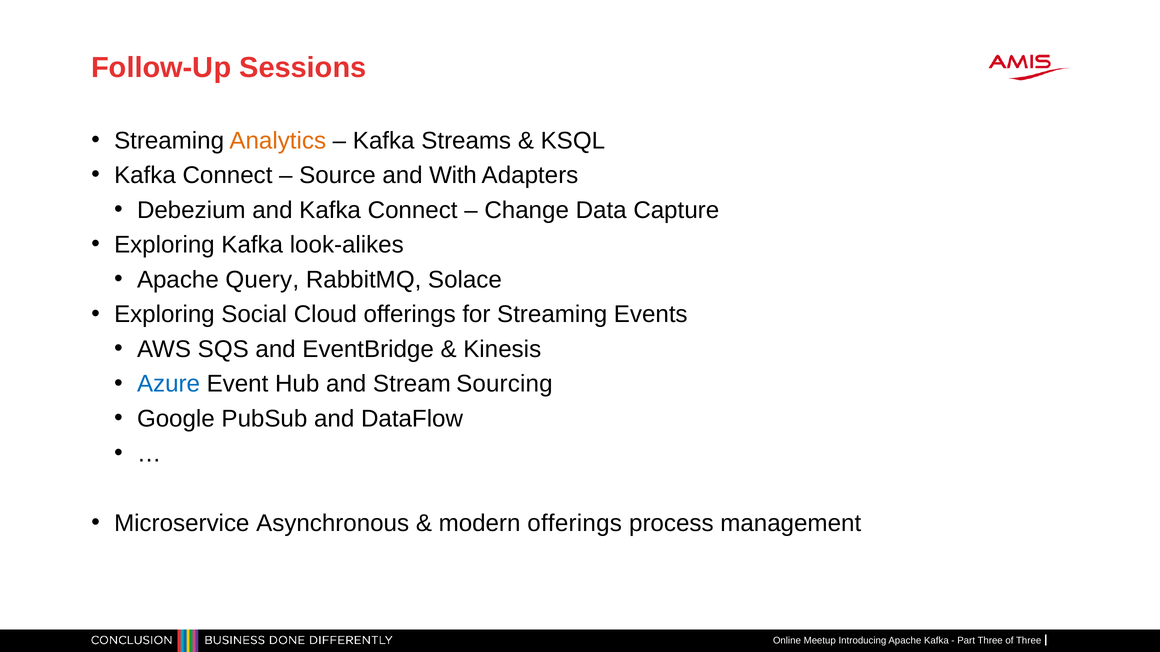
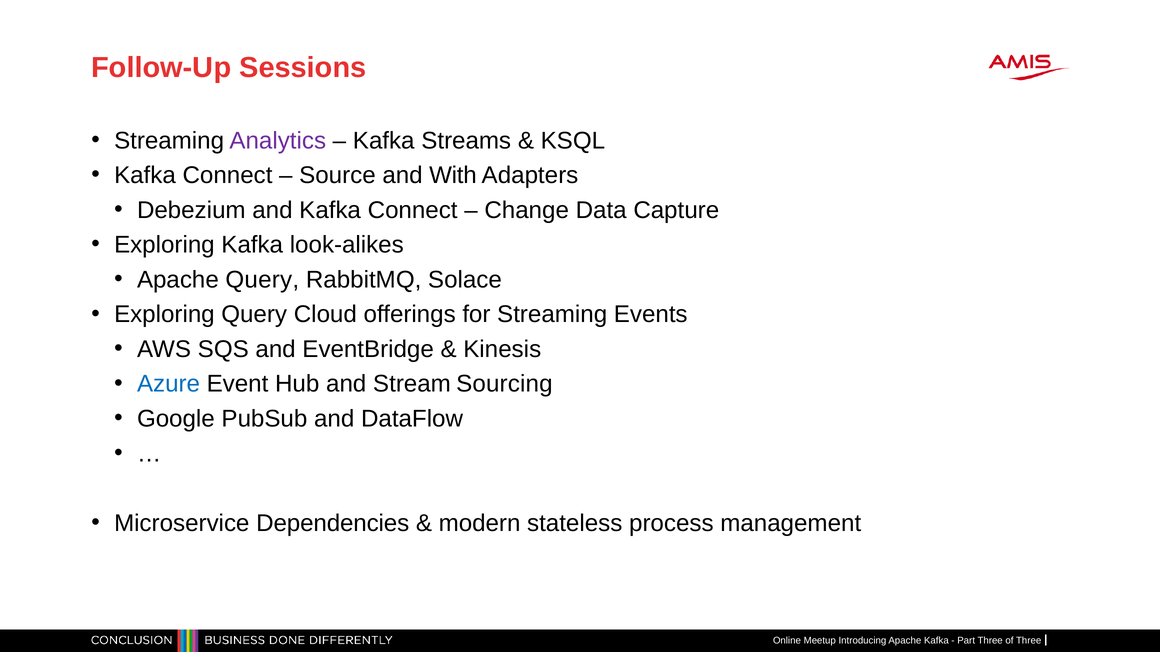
Analytics colour: orange -> purple (278, 141)
Exploring Social: Social -> Query (254, 315)
Asynchronous: Asynchronous -> Dependencies (333, 524)
modern offerings: offerings -> stateless (575, 524)
